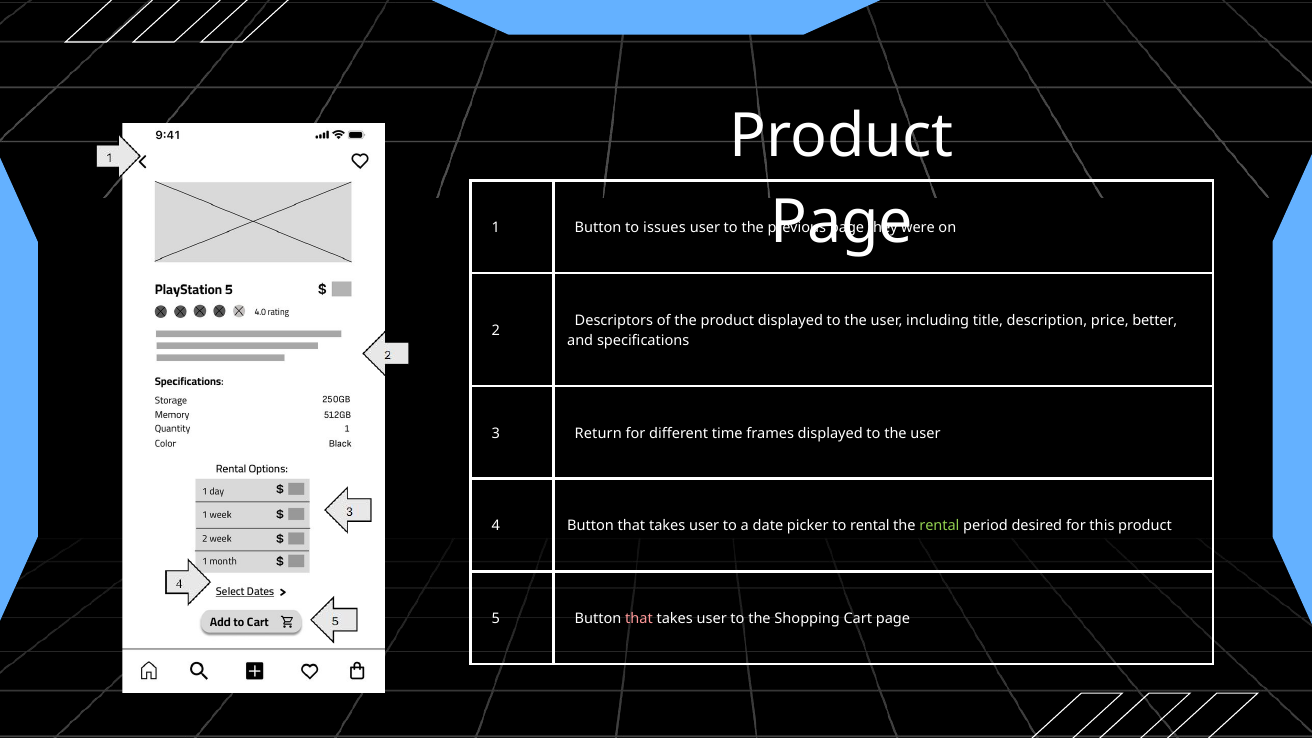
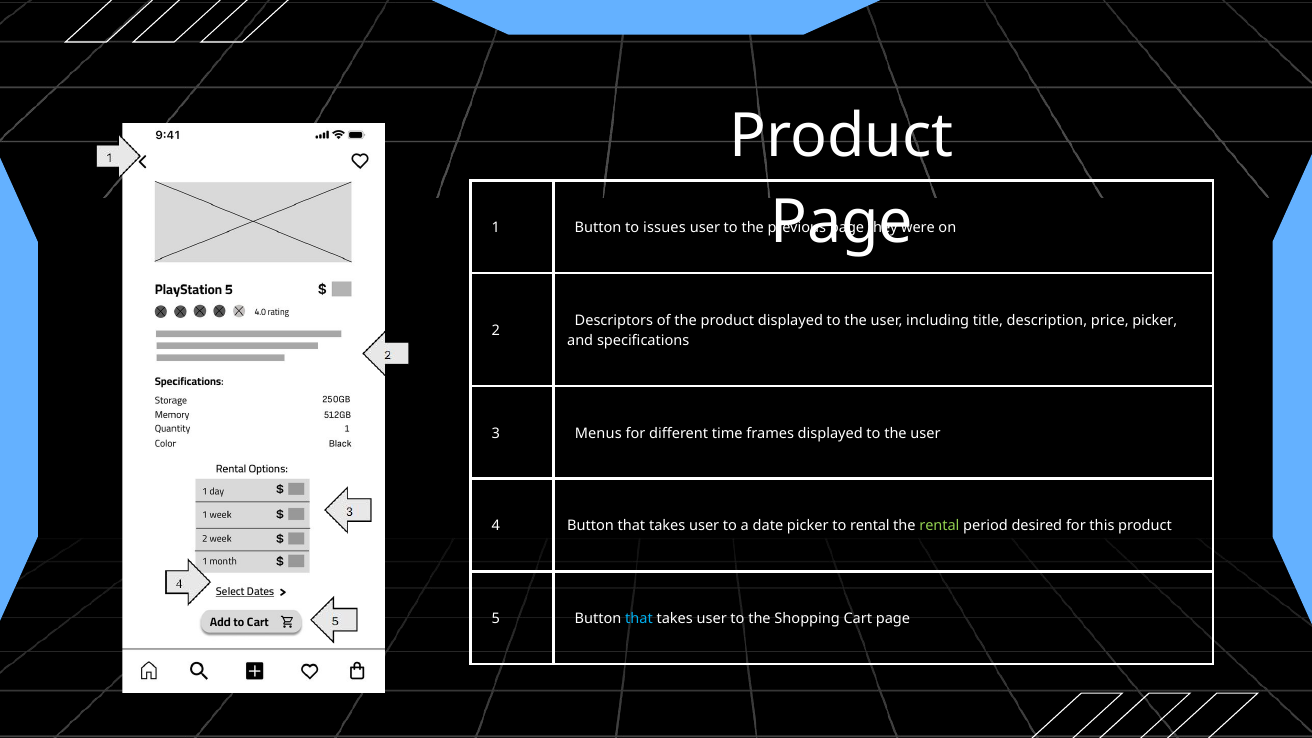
price better: better -> picker (1155, 320)
Return: Return -> Menus (598, 433)
that colour: pink -> light blue (639, 619)
